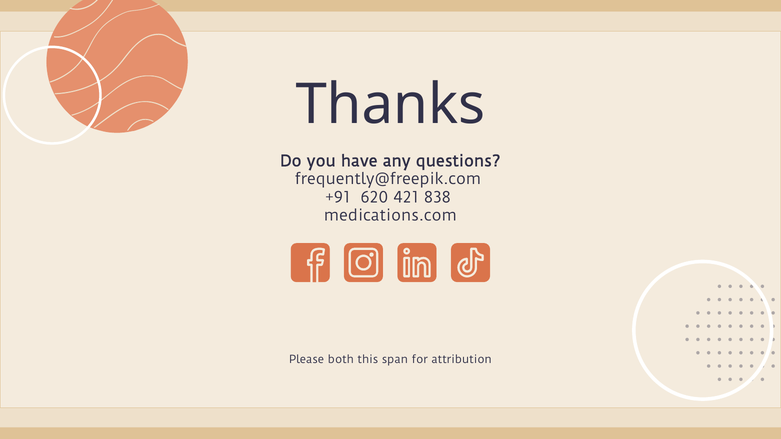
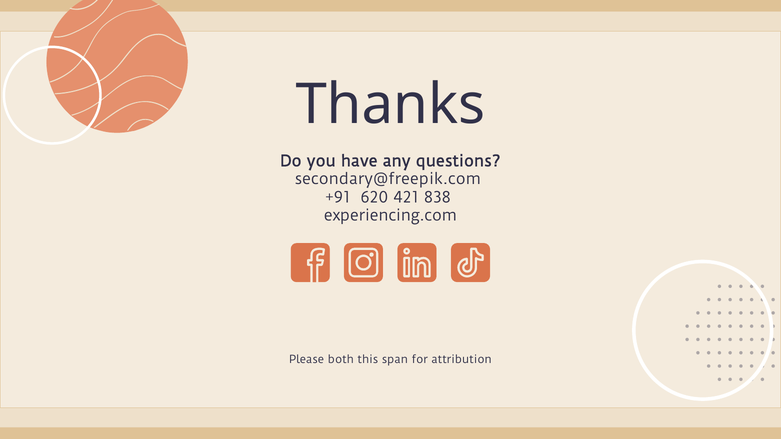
frequently@freepik.com: frequently@freepik.com -> secondary@freepik.com (388, 180)
medications.com: medications.com -> experiencing.com (390, 216)
